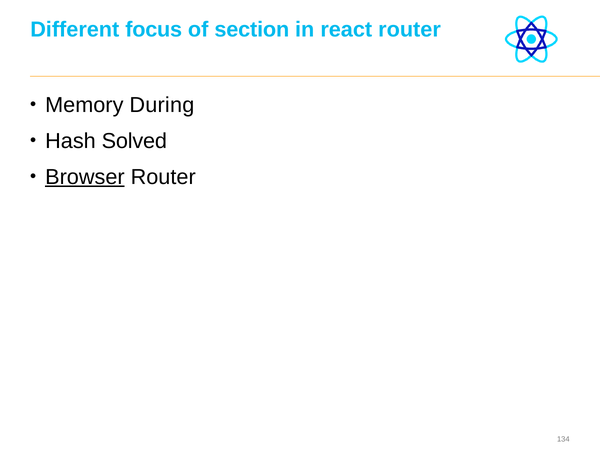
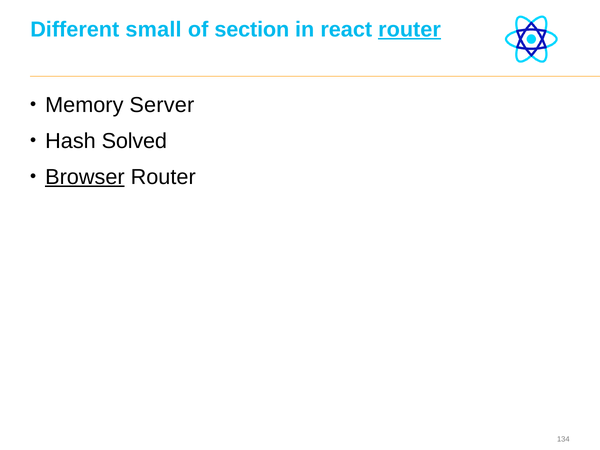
focus: focus -> small (154, 30)
router underline: none -> present (410, 30)
During: During -> Server (162, 105)
